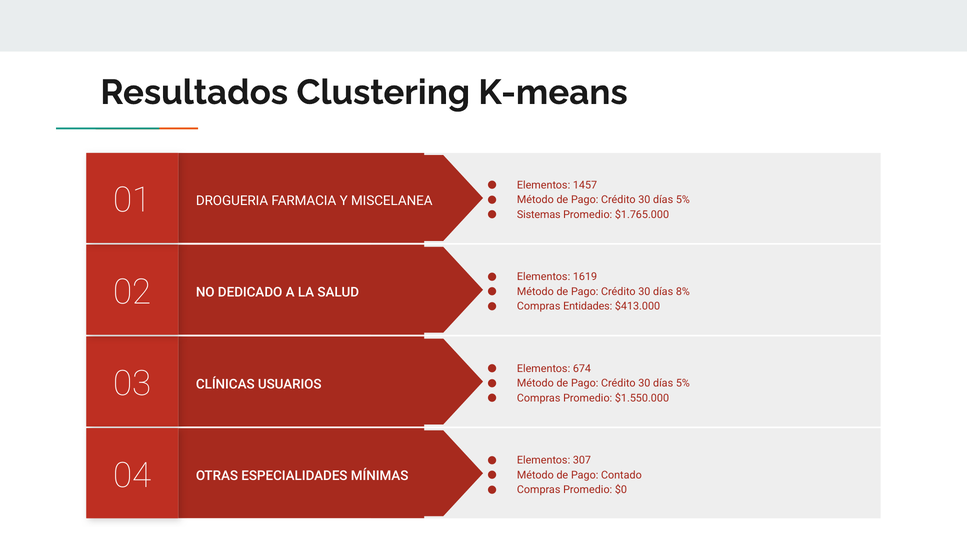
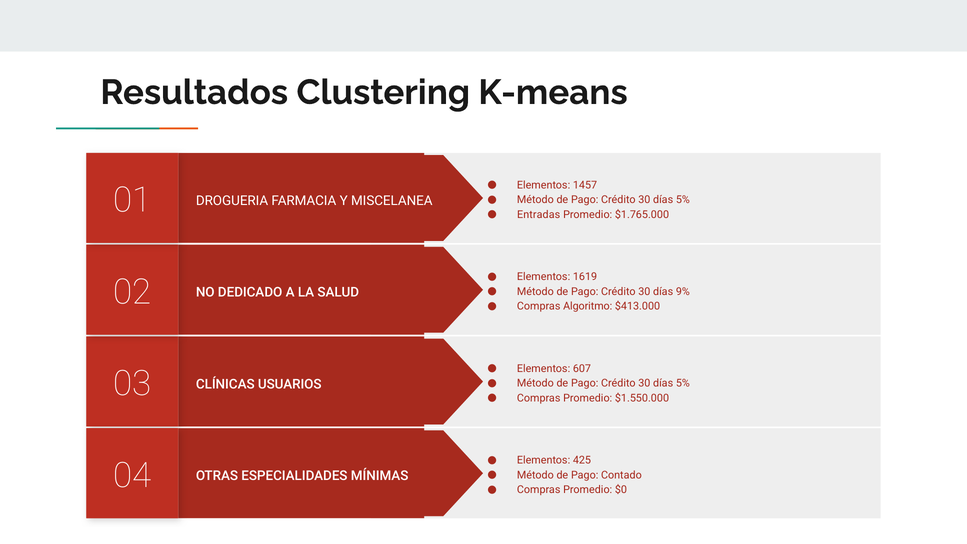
Sistemas: Sistemas -> Entradas (539, 215)
8%: 8% -> 9% (683, 292)
Entidades: Entidades -> Algoritmo (588, 306)
674: 674 -> 607 (582, 368)
307: 307 -> 425 (582, 460)
